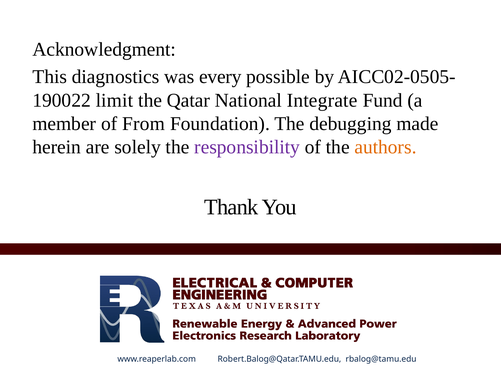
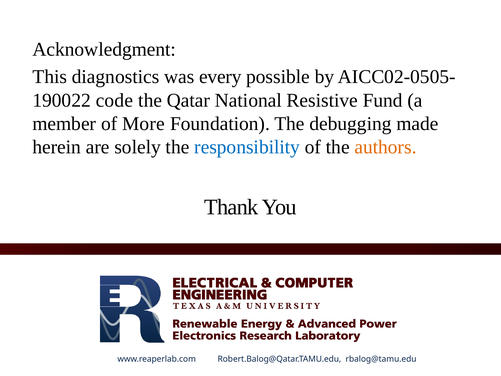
limit: limit -> code (114, 100)
Integrate: Integrate -> Resistive (322, 100)
From: From -> More (144, 124)
responsibility colour: purple -> blue (247, 147)
